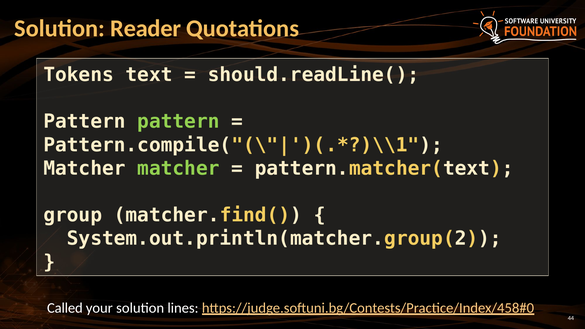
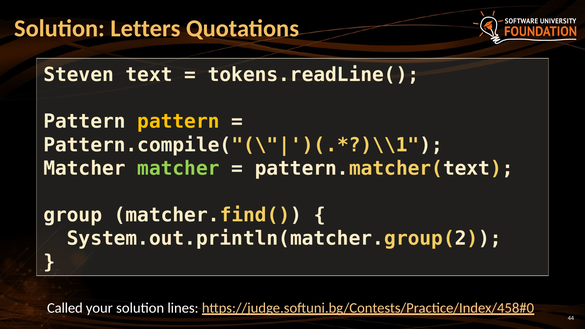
Reader: Reader -> Letters (146, 28)
Tokens: Tokens -> Steven (79, 75)
should.readLine(: should.readLine( -> tokens.readLine( (313, 75)
pattern colour: light green -> yellow (178, 122)
